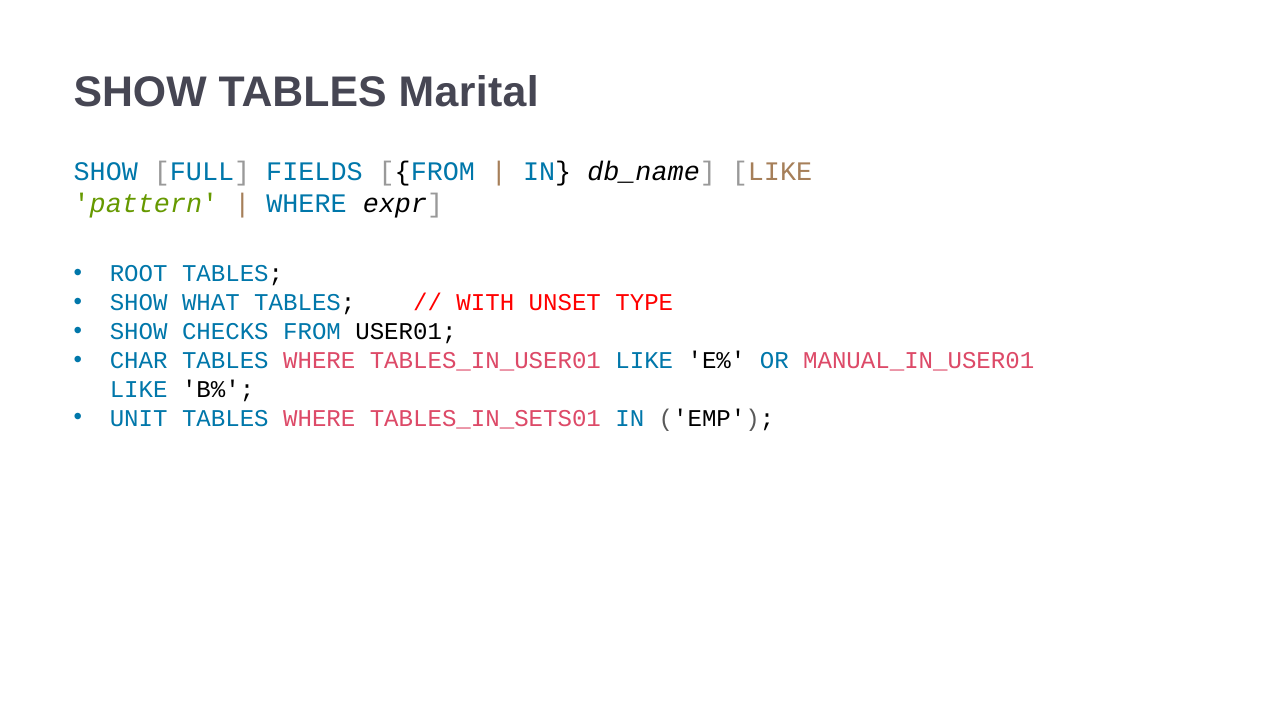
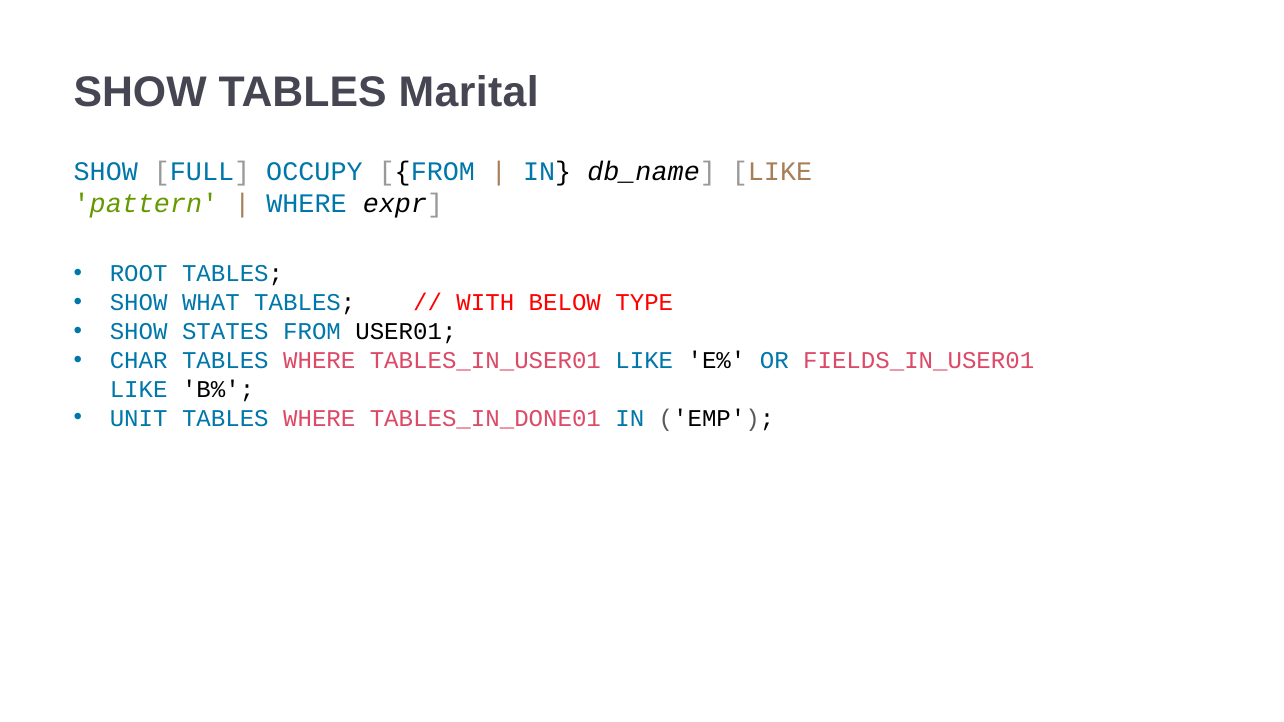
FIELDS: FIELDS -> OCCUPY (314, 171)
UNSET: UNSET -> BELOW (565, 303)
CHECKS: CHECKS -> STATES (225, 332)
MANUAL_IN_USER01: MANUAL_IN_USER01 -> FIELDS_IN_USER01 (919, 360)
TABLES_IN_SETS01: TABLES_IN_SETS01 -> TABLES_IN_DONE01 (485, 418)
